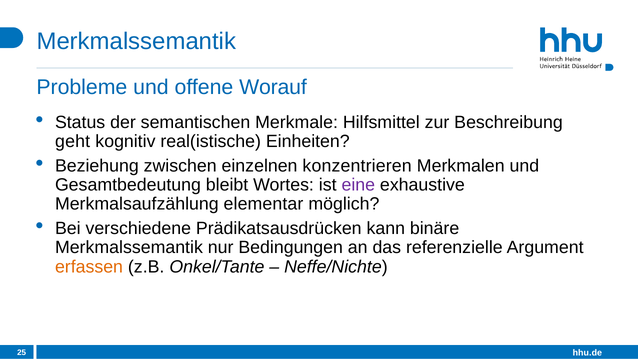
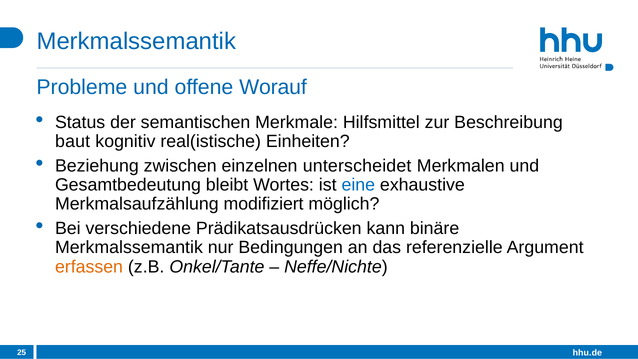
geht: geht -> baut (73, 141)
konzentrieren: konzentrieren -> unterscheidet (357, 166)
eine colour: purple -> blue (358, 185)
elementar: elementar -> modifiziert (264, 204)
